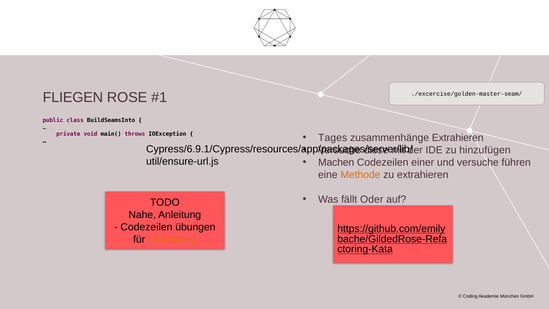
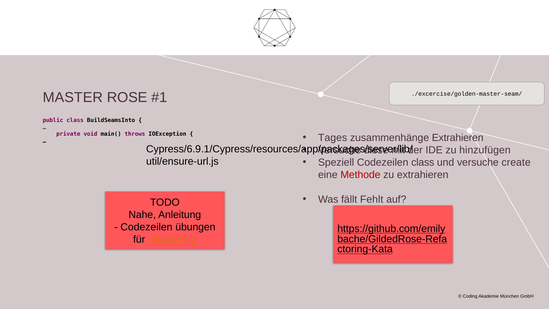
FLIEGEN: FLIEGEN -> MASTER (73, 97)
Machen: Machen -> Speziell (336, 162)
Codezeilen einer: einer -> class (423, 162)
führen: führen -> create (516, 162)
Methode colour: orange -> red (360, 175)
Oder: Oder -> Fehlt (372, 199)
